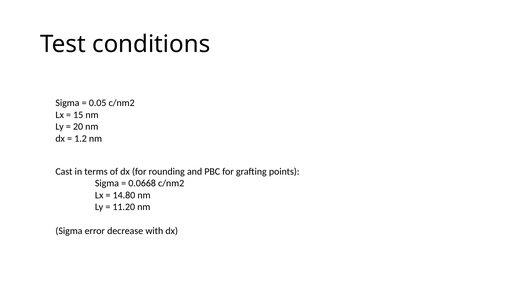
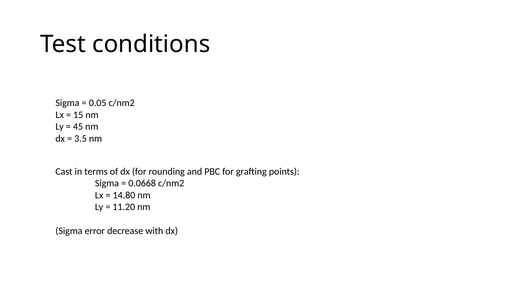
20: 20 -> 45 (78, 127)
1.2: 1.2 -> 3.5 (81, 139)
